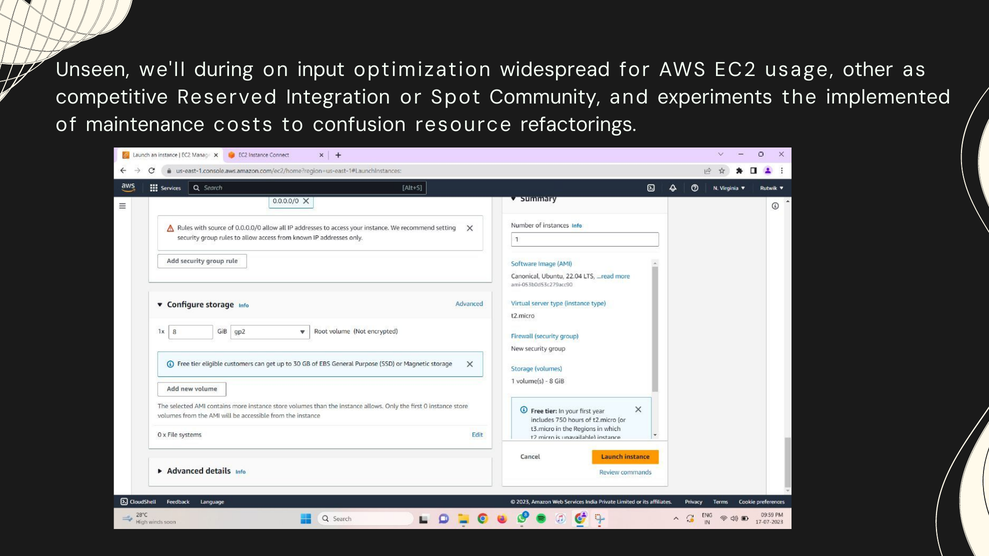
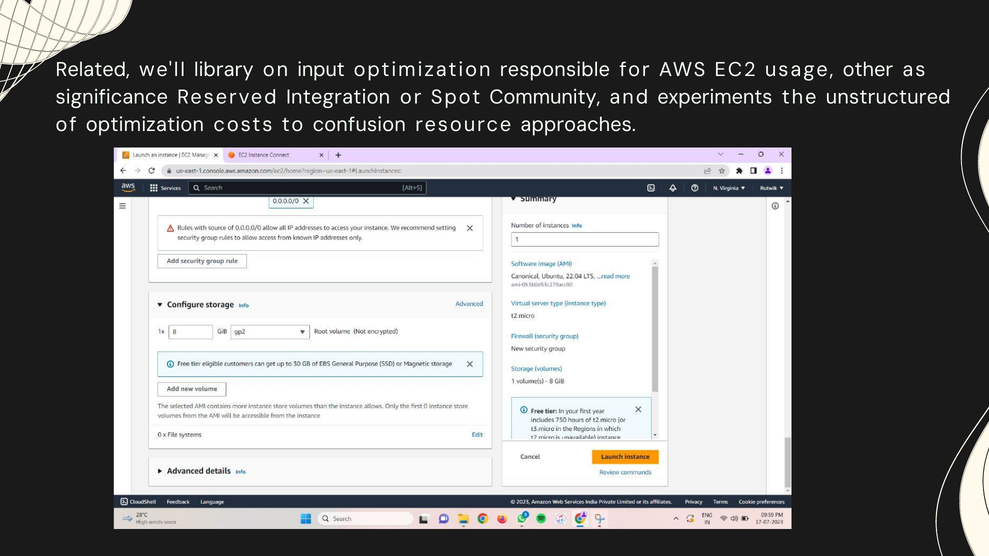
Unseen: Unseen -> Related (93, 70)
during: during -> library (224, 70)
widespread: widespread -> responsible (555, 70)
competitive: competitive -> significance (112, 97)
implemented: implemented -> unstructured (888, 97)
of maintenance: maintenance -> optimization (145, 125)
refactorings: refactorings -> approaches (578, 125)
